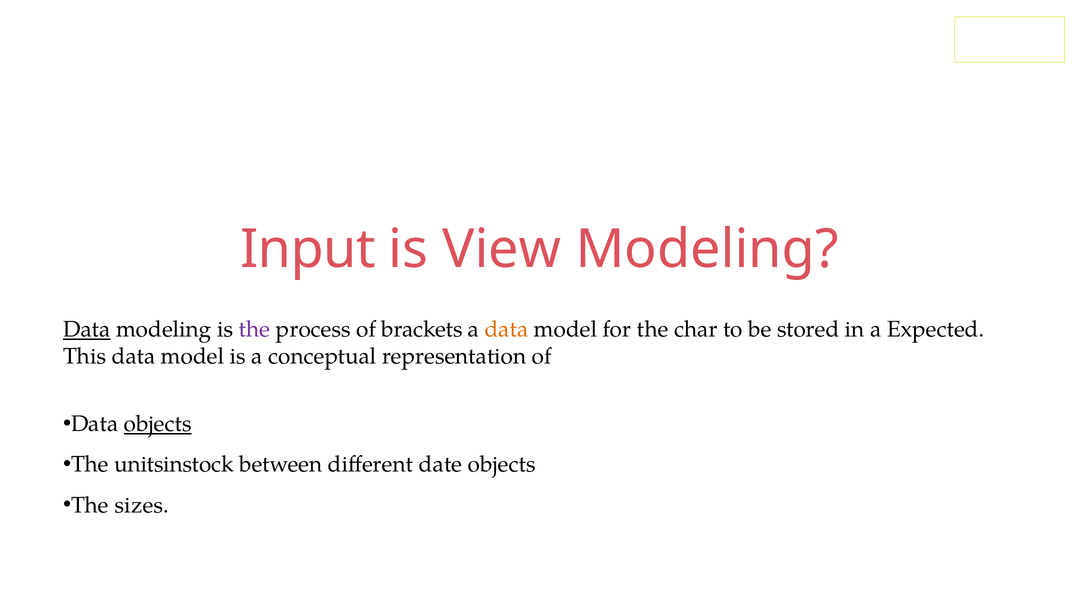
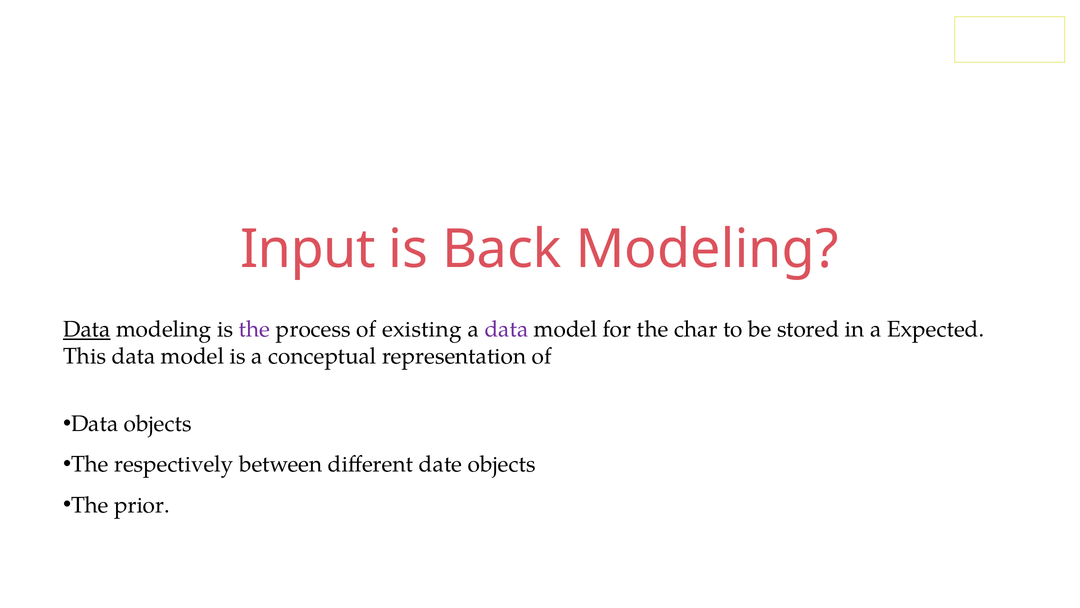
View: View -> Back (502, 249)
brackets: brackets -> existing (422, 329)
data colour: orange -> purple (506, 329)
objects underline: present -> none (158, 424)
unitsinstock: unitsinstock -> respectively (174, 464)
sizes: sizes -> prior (142, 505)
